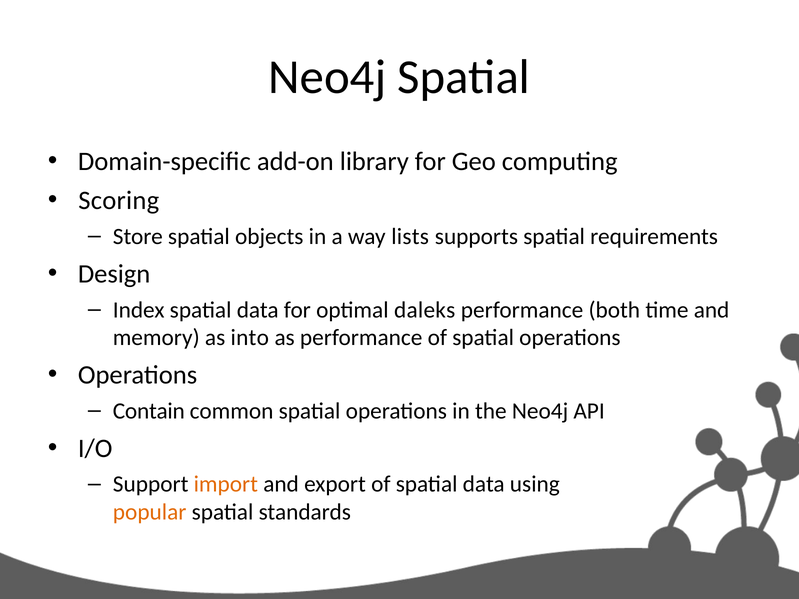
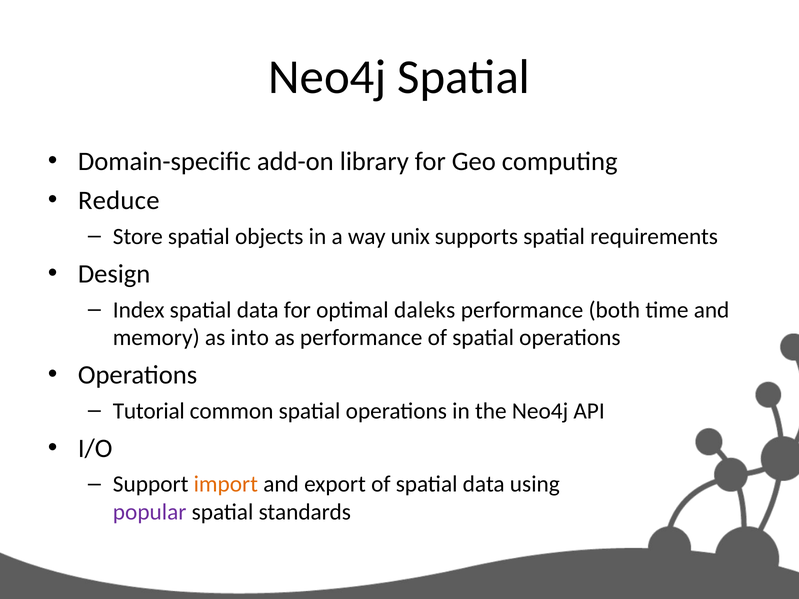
Scoring: Scoring -> Reduce (119, 201)
lists: lists -> unix (410, 237)
Contain: Contain -> Tutorial (149, 411)
popular colour: orange -> purple (150, 512)
